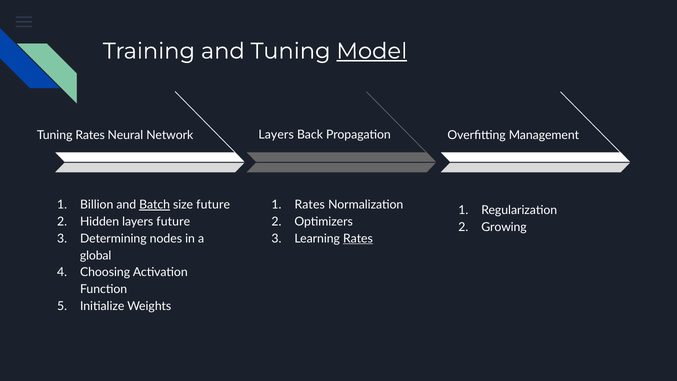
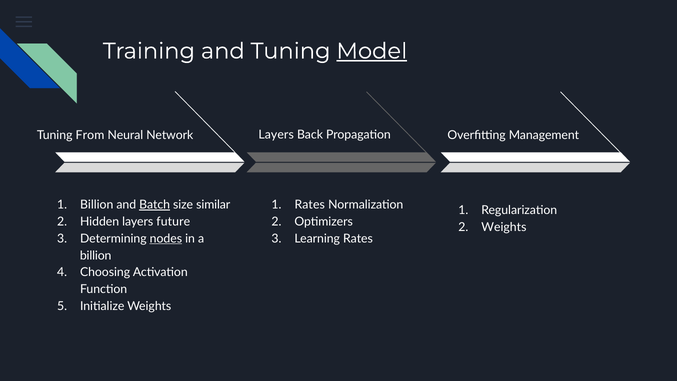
Tuning Rates: Rates -> From (90, 135)
size future: future -> similar (213, 205)
Growing: Growing -> Weights (504, 227)
nodes underline: none -> present (166, 238)
Rates underline: present -> none (358, 238)
global: global -> billion (96, 255)
